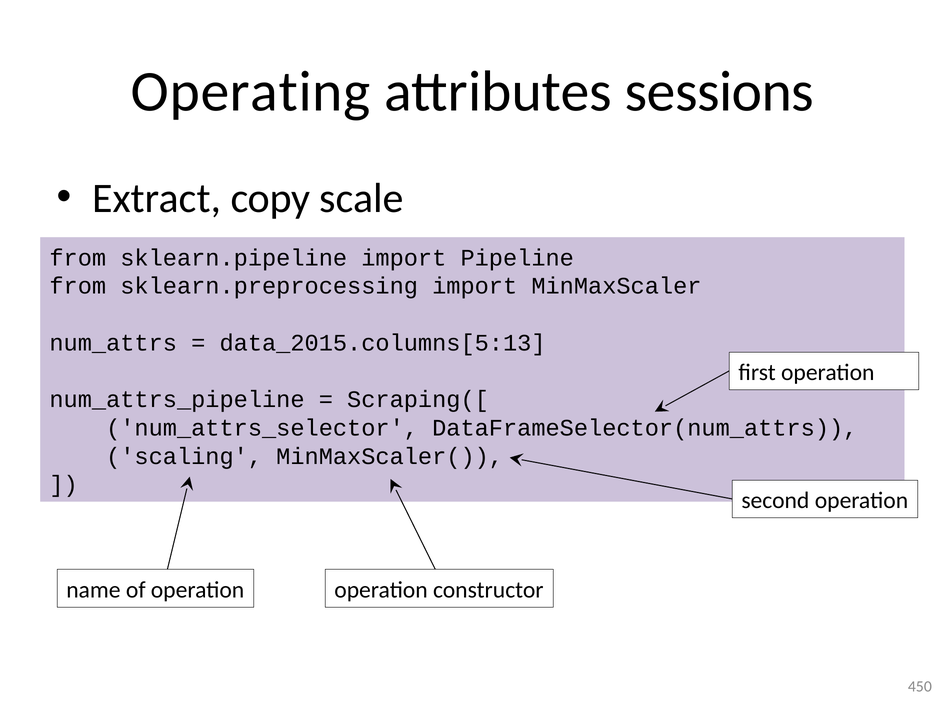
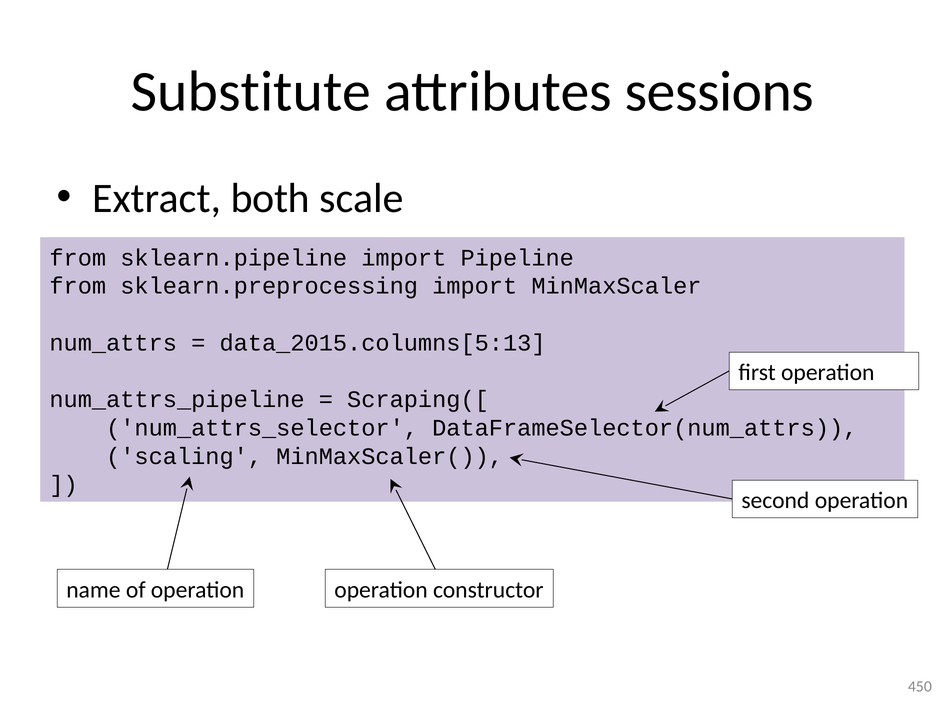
Operating: Operating -> Substitute (251, 91)
copy: copy -> both (270, 198)
